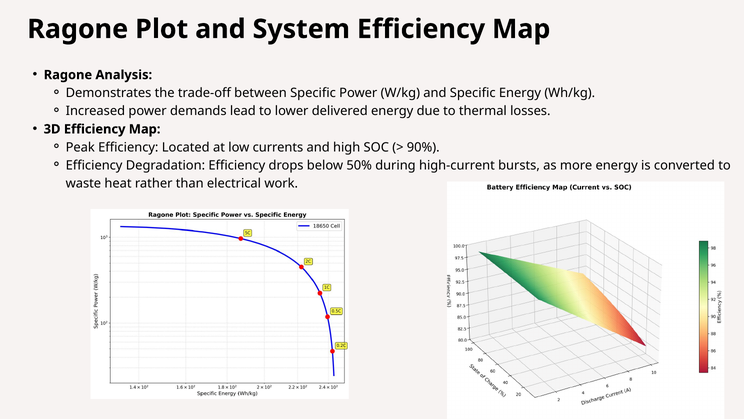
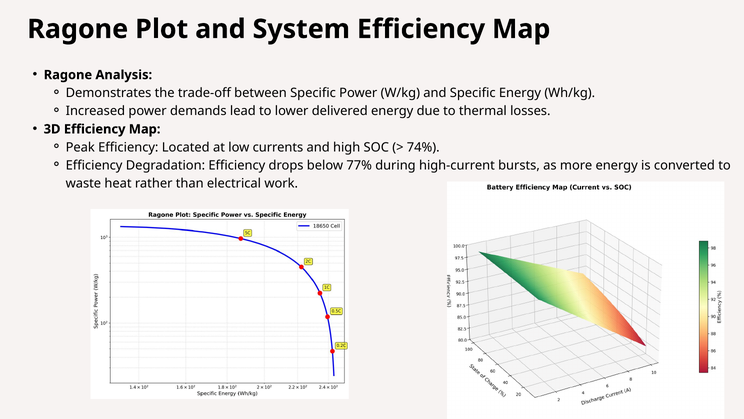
90%: 90% -> 74% (423, 147)
50%: 50% -> 77% (359, 165)
